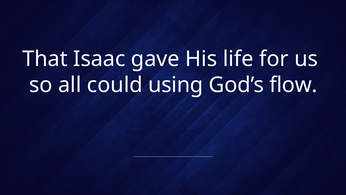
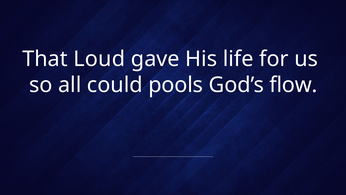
Isaac: Isaac -> Loud (99, 59)
using: using -> pools (176, 85)
